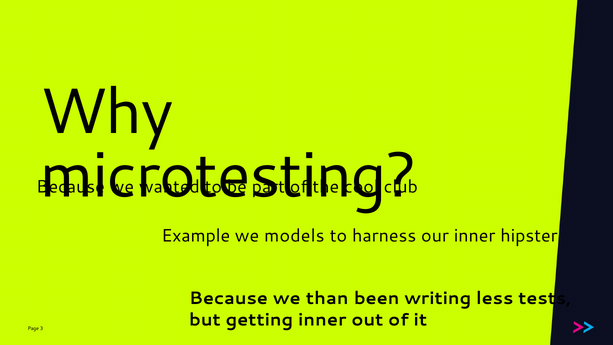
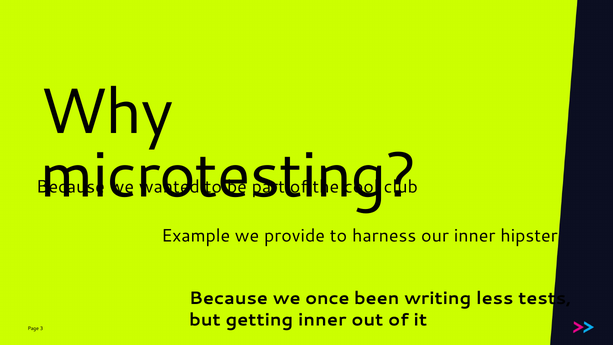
models: models -> provide (295, 236)
than: than -> once (327, 298)
